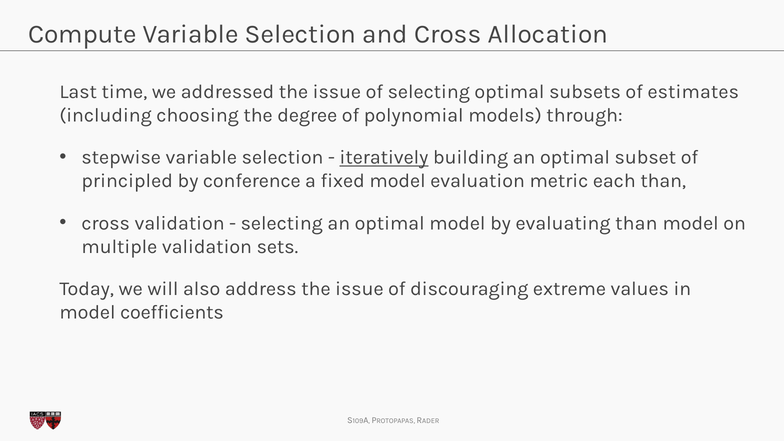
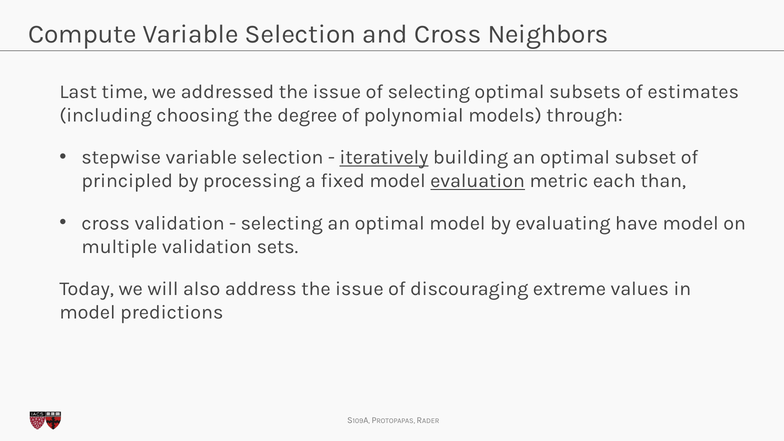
Allocation: Allocation -> Neighbors (548, 34)
conference: conference -> processing (252, 181)
evaluation underline: none -> present (478, 181)
evaluating than: than -> have (636, 223)
coefficients: coefficients -> predictions (172, 312)
